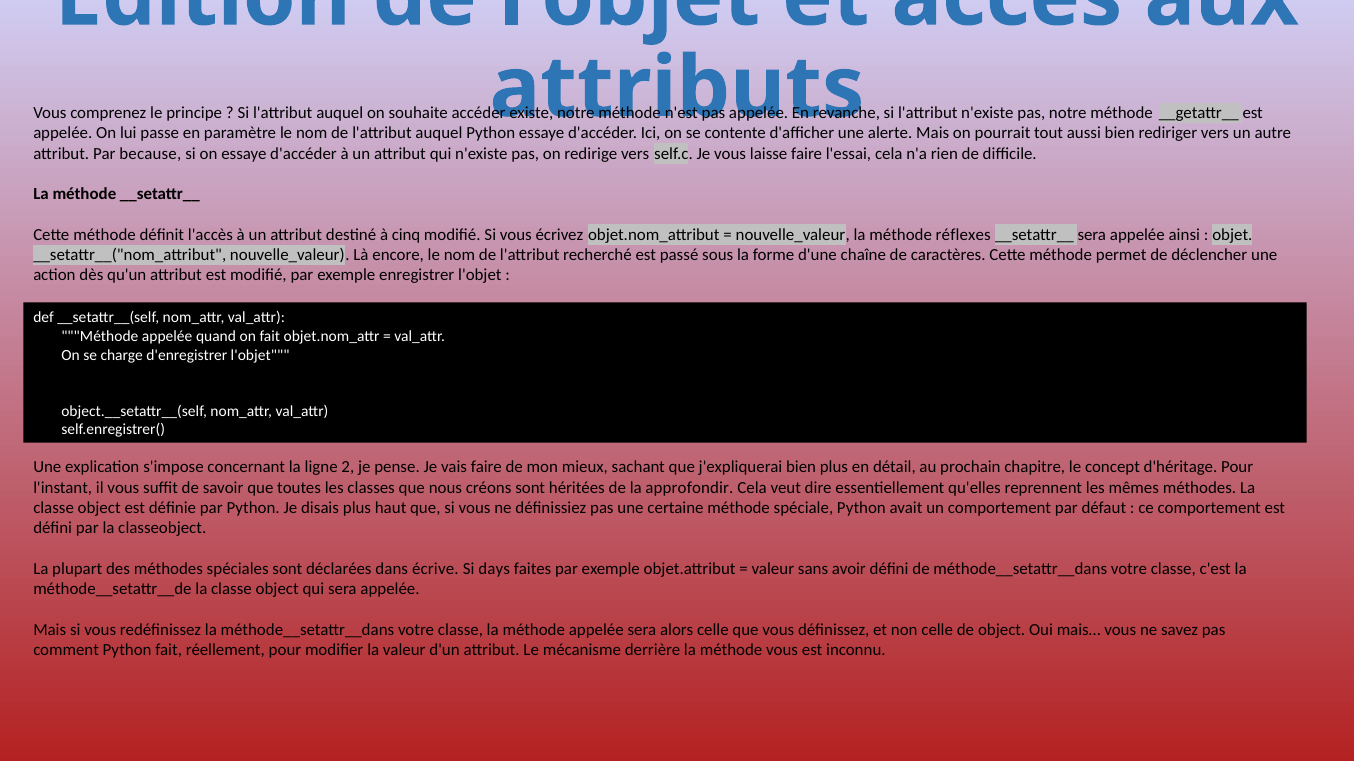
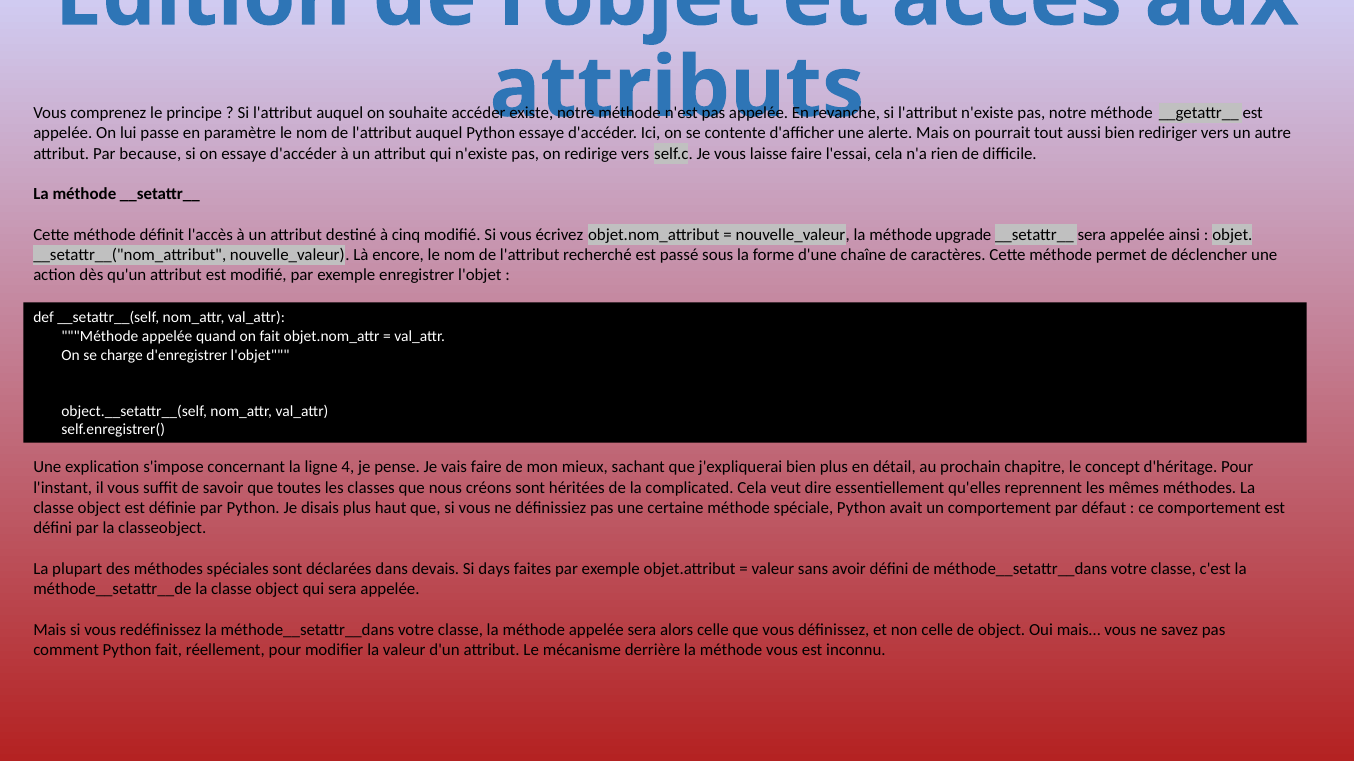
réflexes: réflexes -> upgrade (963, 235)
2: 2 -> 4 (348, 468)
approfondir: approfondir -> complicated (690, 488)
écrive: écrive -> devais (435, 569)
